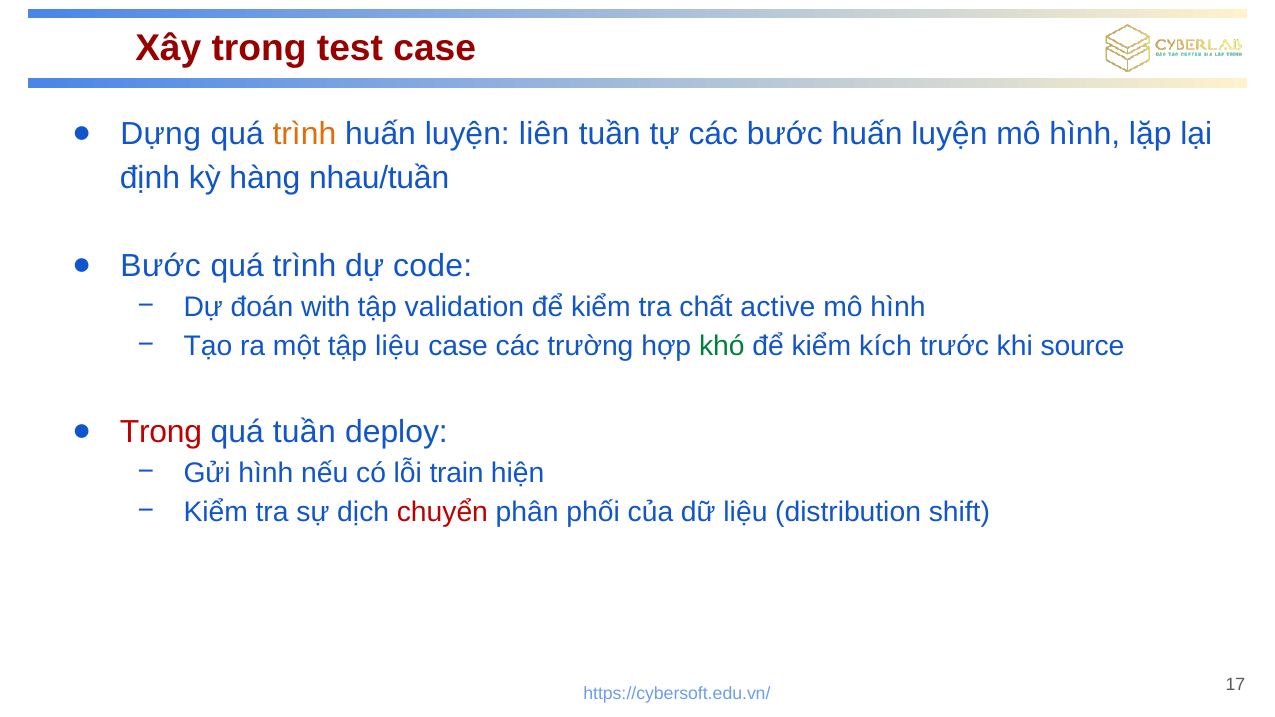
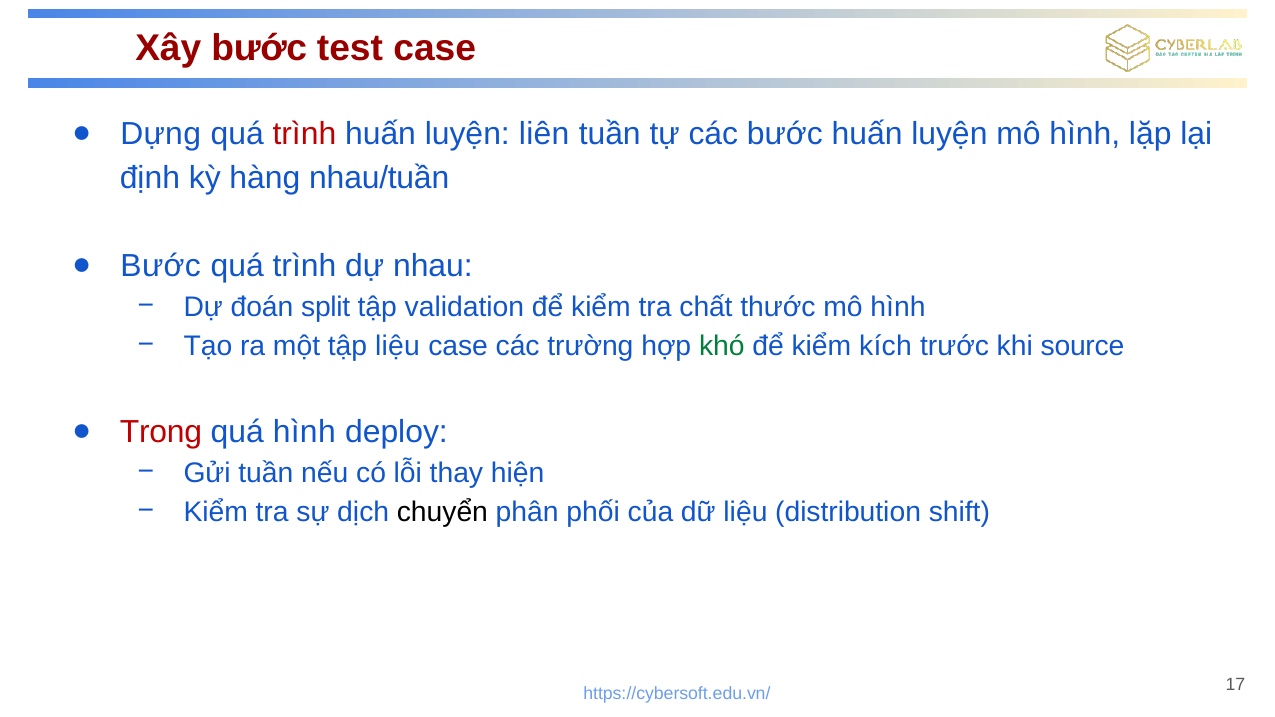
Xây trong: trong -> bước (259, 48)
trình colour: orange -> red (304, 134)
code: code -> nhau (433, 266)
with: with -> split (326, 307)
active: active -> thước (778, 307)
quá tuần: tuần -> hình (304, 432)
Gửi hình: hình -> tuần (266, 473)
train: train -> thay (456, 473)
chuyển colour: red -> black (442, 512)
